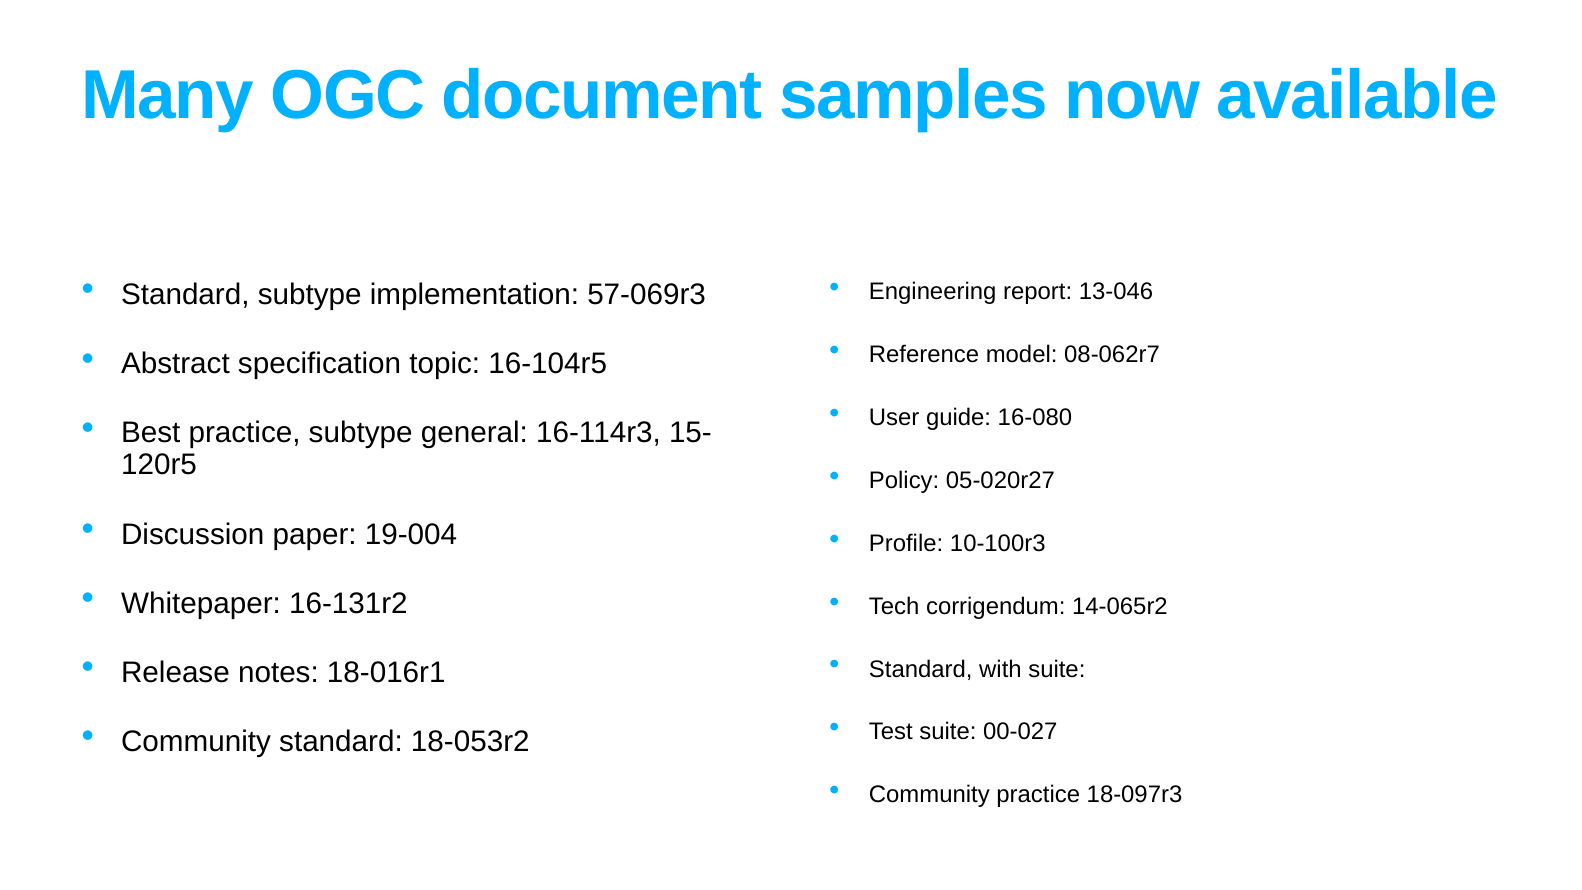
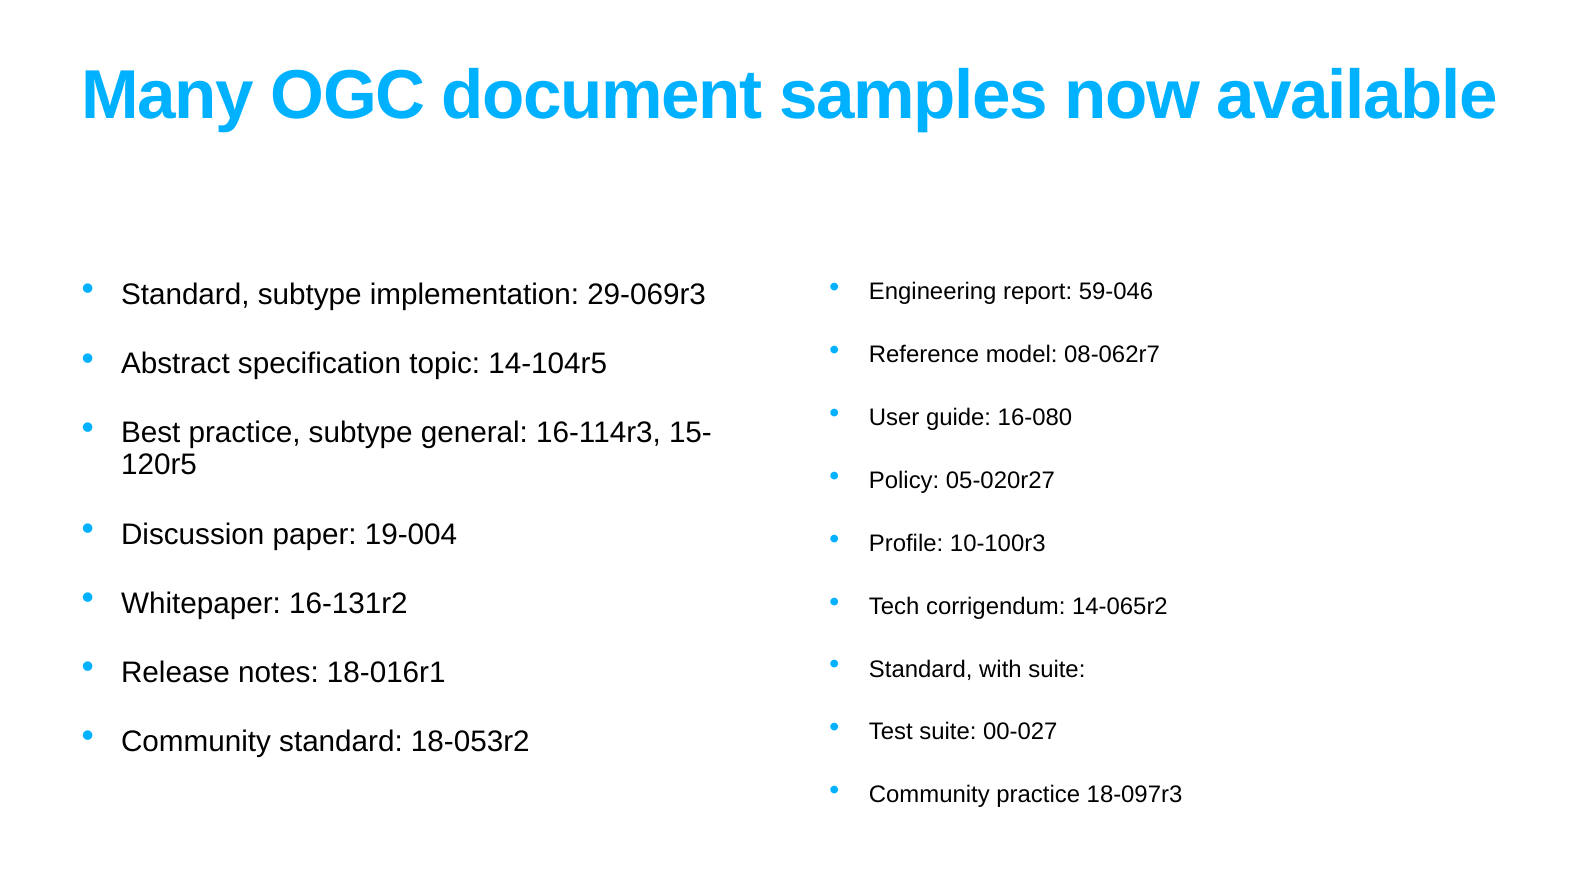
57-069r3: 57-069r3 -> 29-069r3 (647, 295)
13-046: 13-046 -> 59-046 (1116, 292)
16-104r5: 16-104r5 -> 14-104r5 (548, 364)
